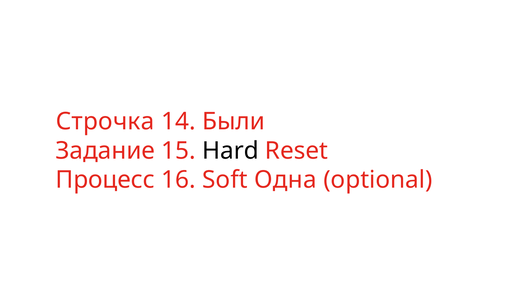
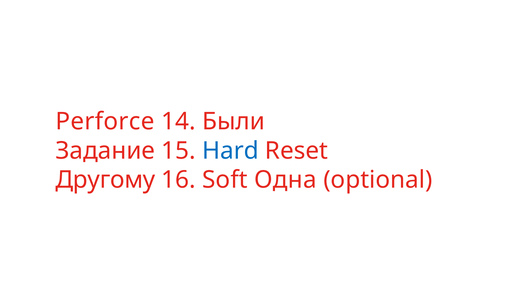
Строчка: Строчка -> Perforce (105, 122)
Hard colour: black -> blue (230, 151)
Процесс: Процесс -> Другому (105, 180)
